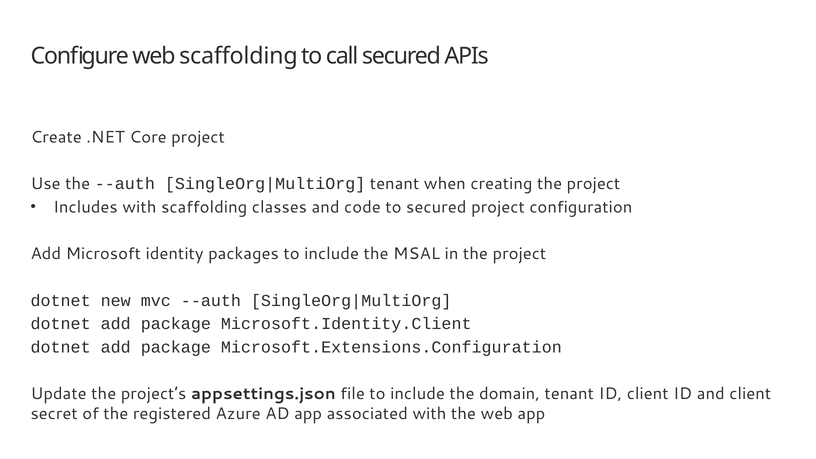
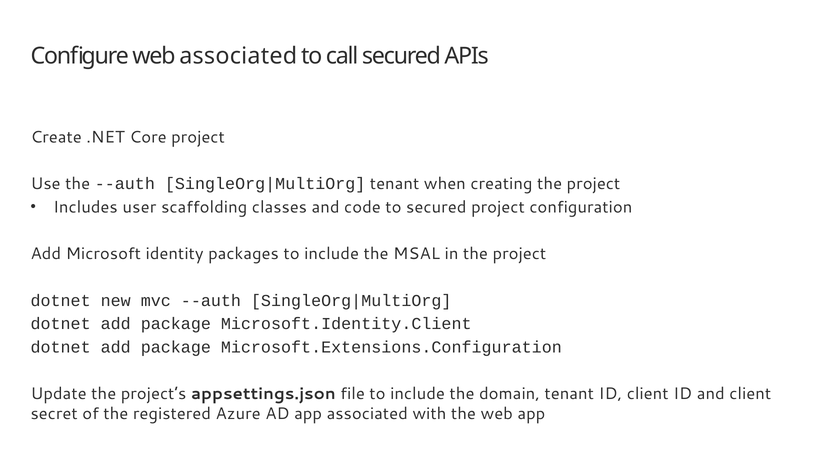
web scaffolding: scaffolding -> associated (238, 56)
Includes with: with -> user (139, 207)
